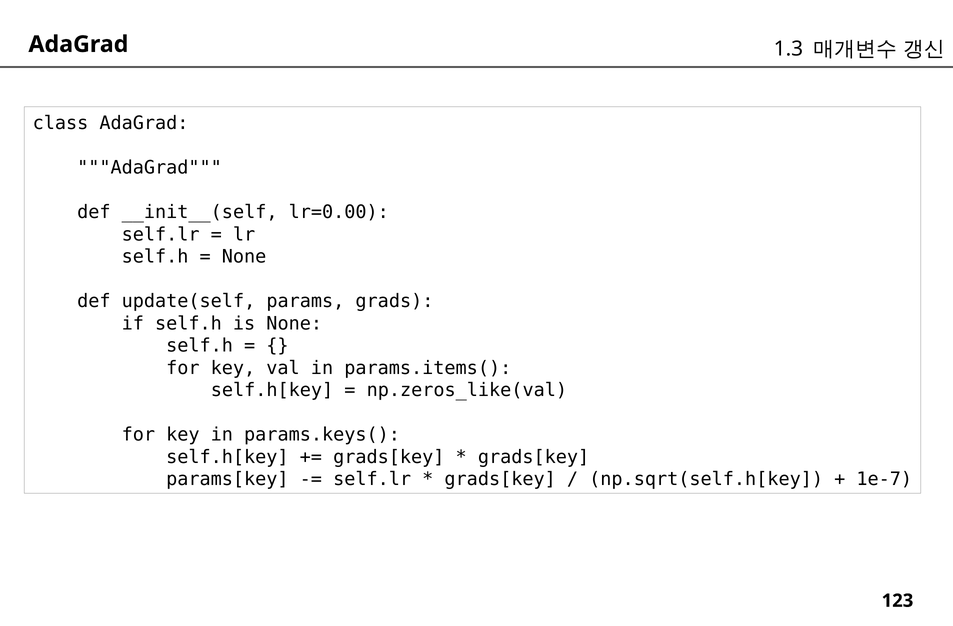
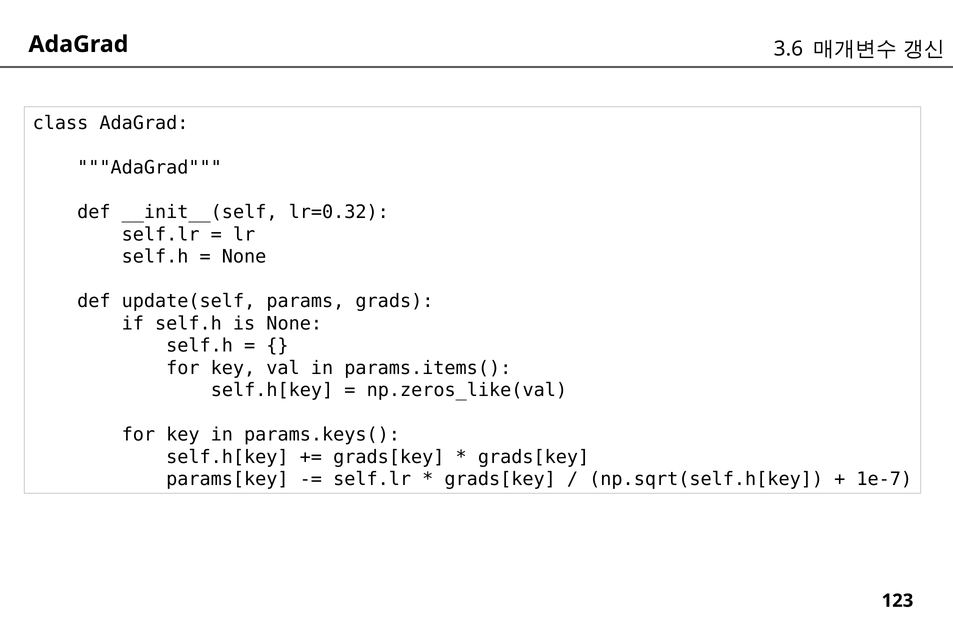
1.3: 1.3 -> 3.6 (788, 49)
lr=0.00: lr=0.00 -> lr=0.32 (339, 212)
